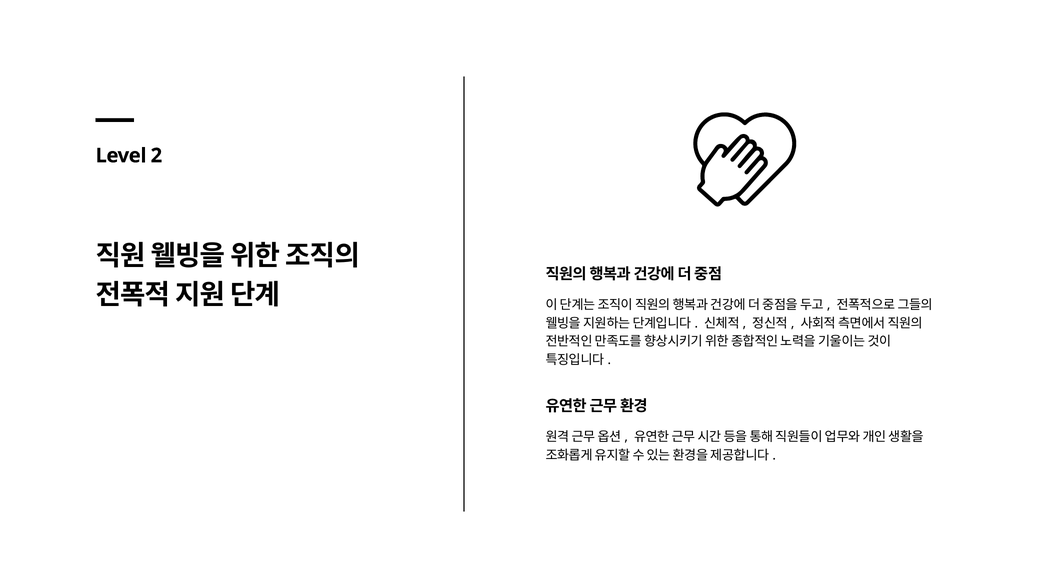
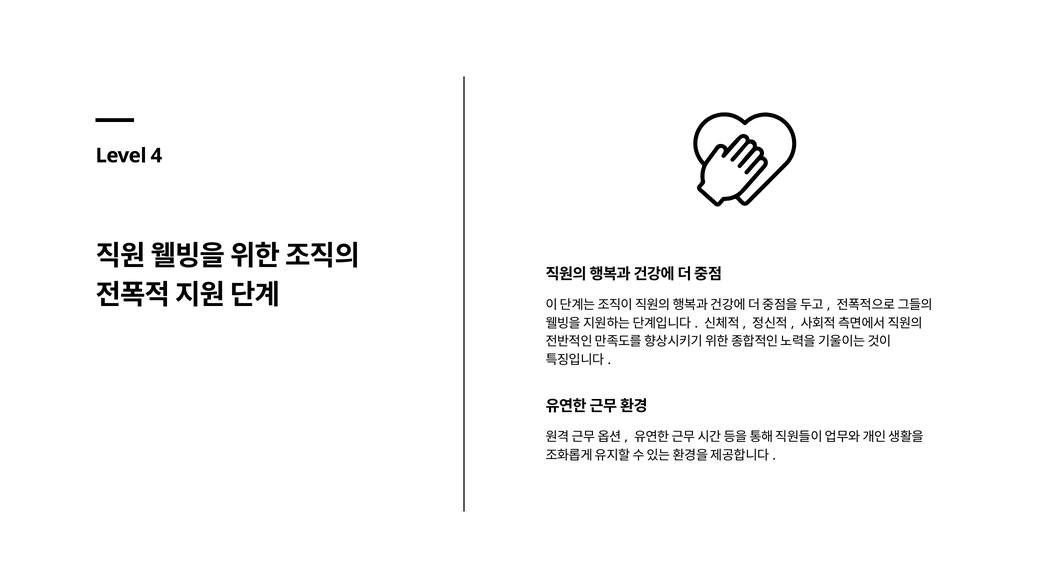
2: 2 -> 4 (156, 156)
